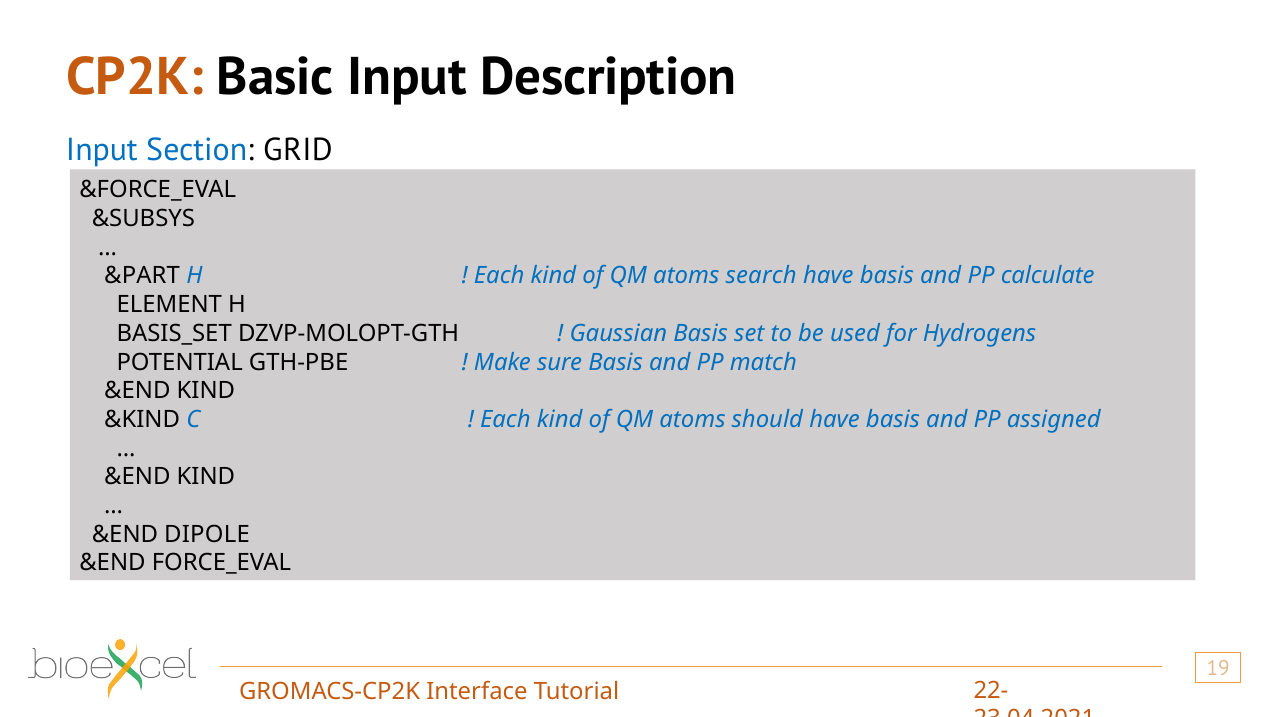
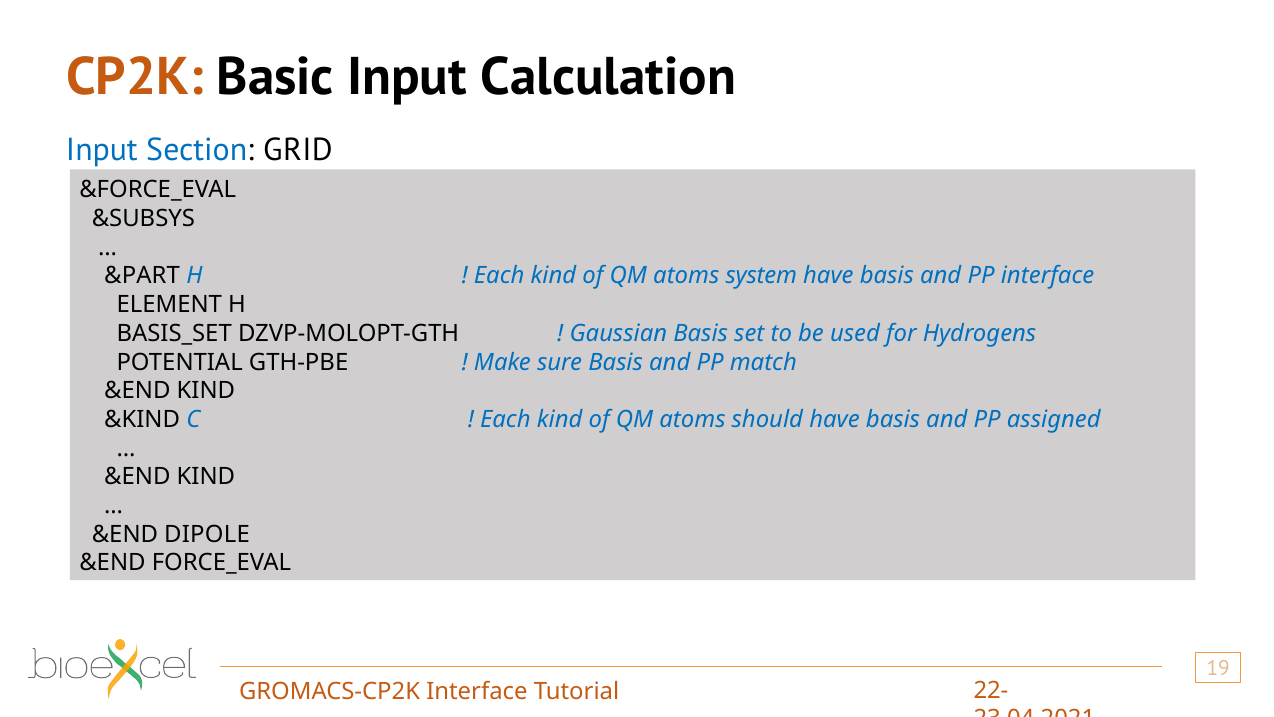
Description: Description -> Calculation (608, 77)
search: search -> system (761, 276)
PP calculate: calculate -> interface (1048, 276)
